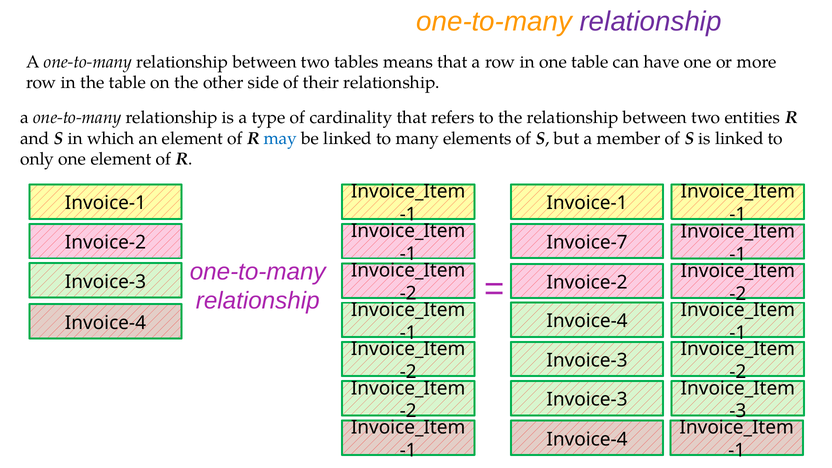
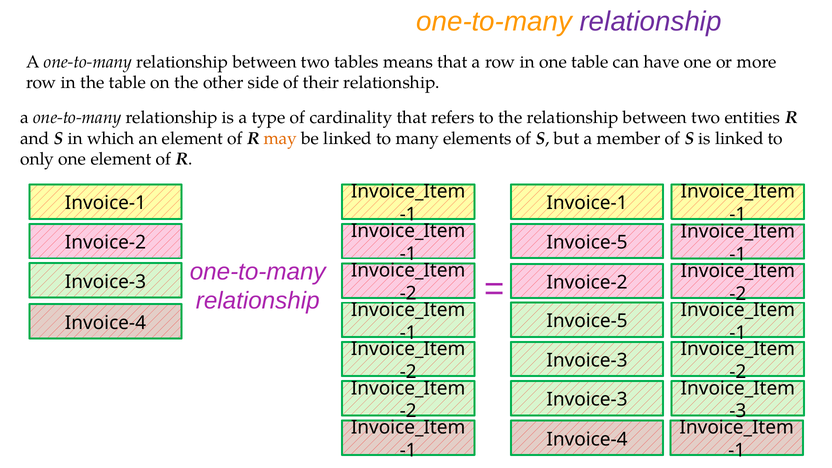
may colour: blue -> orange (280, 138)
Invoice-7: Invoice-7 -> Invoice-5 (587, 242)
Invoice-4: Invoice-4 -> Invoice-5 (587, 321)
